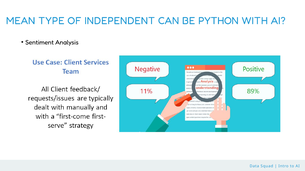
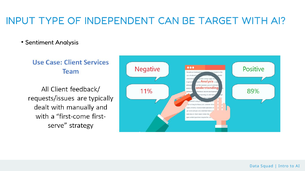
MEAN: MEAN -> INPUT (21, 21)
PYTHON: PYTHON -> TARGET (218, 21)
